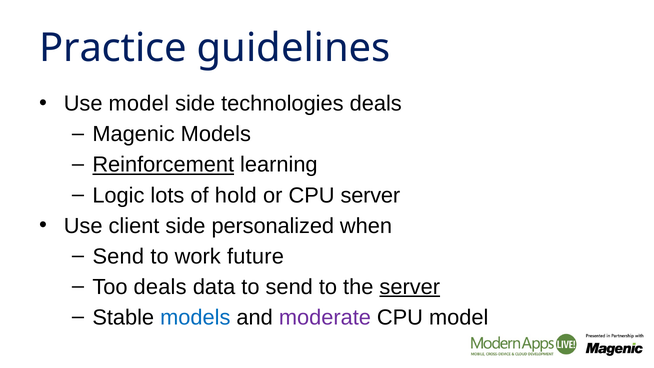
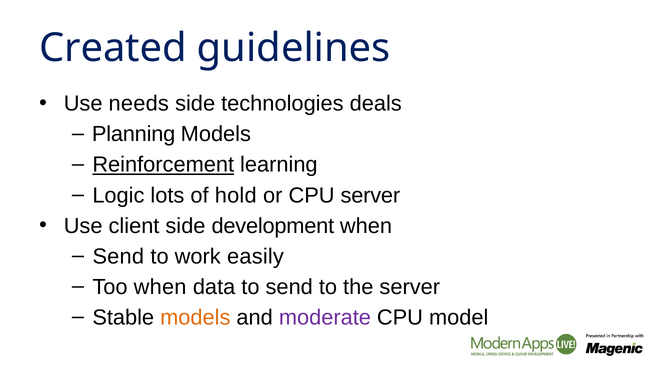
Practice: Practice -> Created (113, 48)
Use model: model -> needs (139, 104)
Magenic: Magenic -> Planning (134, 134)
personalized: personalized -> development (273, 226)
future: future -> easily (255, 256)
Too deals: deals -> when (160, 287)
server underline: present -> none (410, 287)
models colour: blue -> orange (195, 317)
